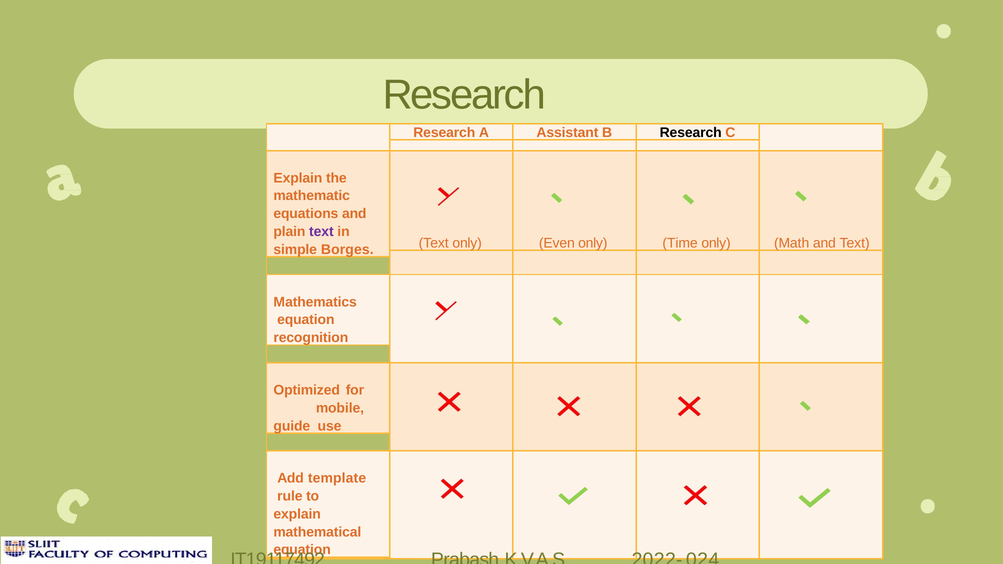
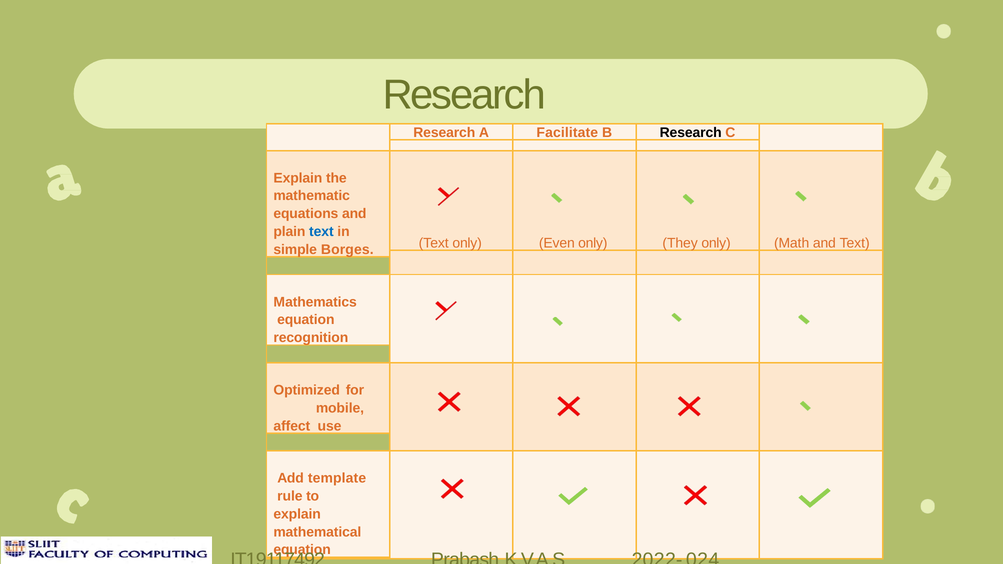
Assistant: Assistant -> Facilitate (567, 133)
text colour: purple -> blue (321, 232)
Time: Time -> They (680, 243)
guide: guide -> affect (292, 426)
